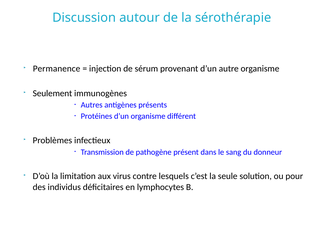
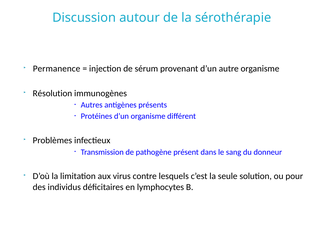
Seulement: Seulement -> Résolution (52, 93)
